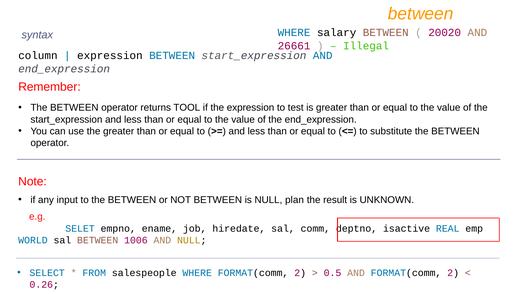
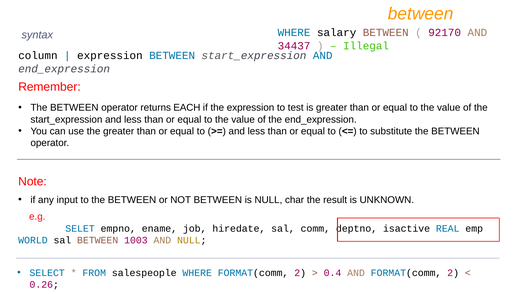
20020: 20020 -> 92170 (445, 33)
26661: 26661 -> 34437 (294, 46)
TOOL: TOOL -> EACH (187, 108)
plan: plan -> char (295, 200)
1006: 1006 -> 1003 (136, 240)
0.5: 0.5 -> 0.4 (333, 273)
